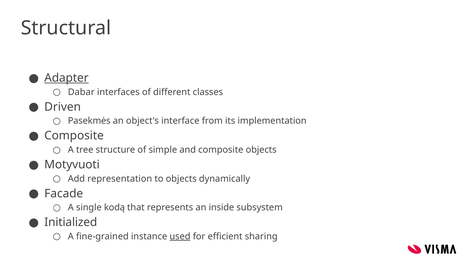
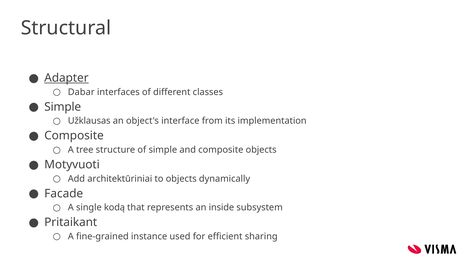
Driven: Driven -> Simple (63, 107)
Pasekmės: Pasekmės -> Užklausas (89, 121)
representation: representation -> architektūriniai (120, 179)
Initialized: Initialized -> Pritaikant (71, 222)
used underline: present -> none (180, 236)
